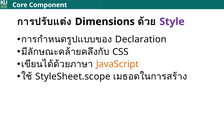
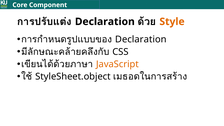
Dimensions: Dimensions -> Declaration (105, 22)
Style colour: purple -> orange (172, 22)
StyleSheet.scope: StyleSheet.scope -> StyleSheet.object (73, 77)
